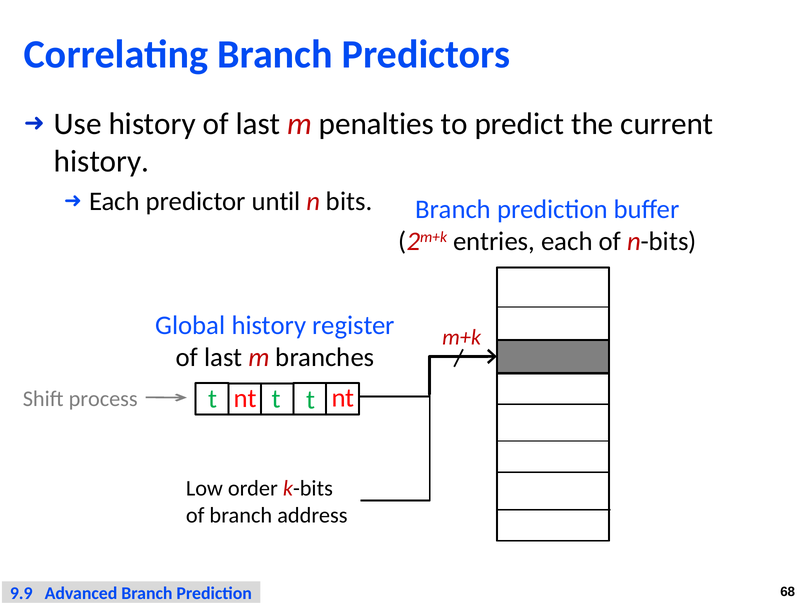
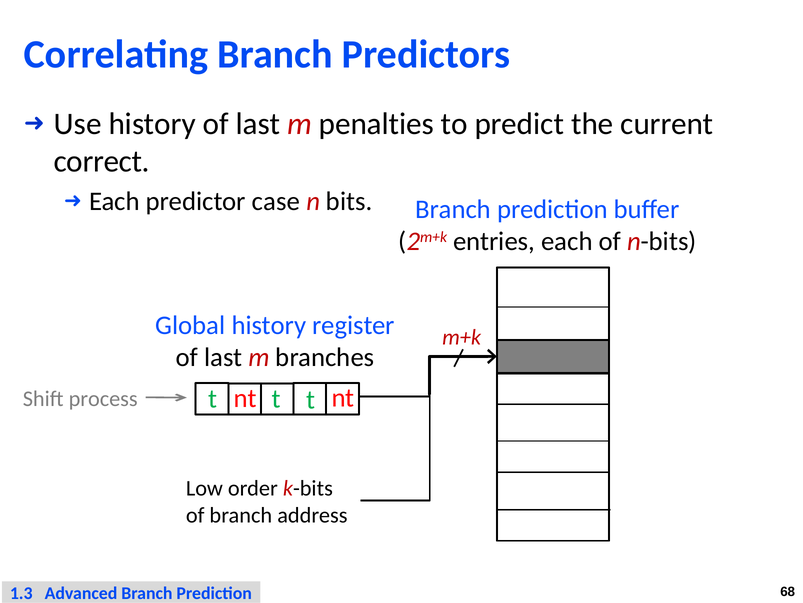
history: history -> correct (102, 161)
until: until -> case (276, 201)
9.9: 9.9 -> 1.3 (21, 593)
